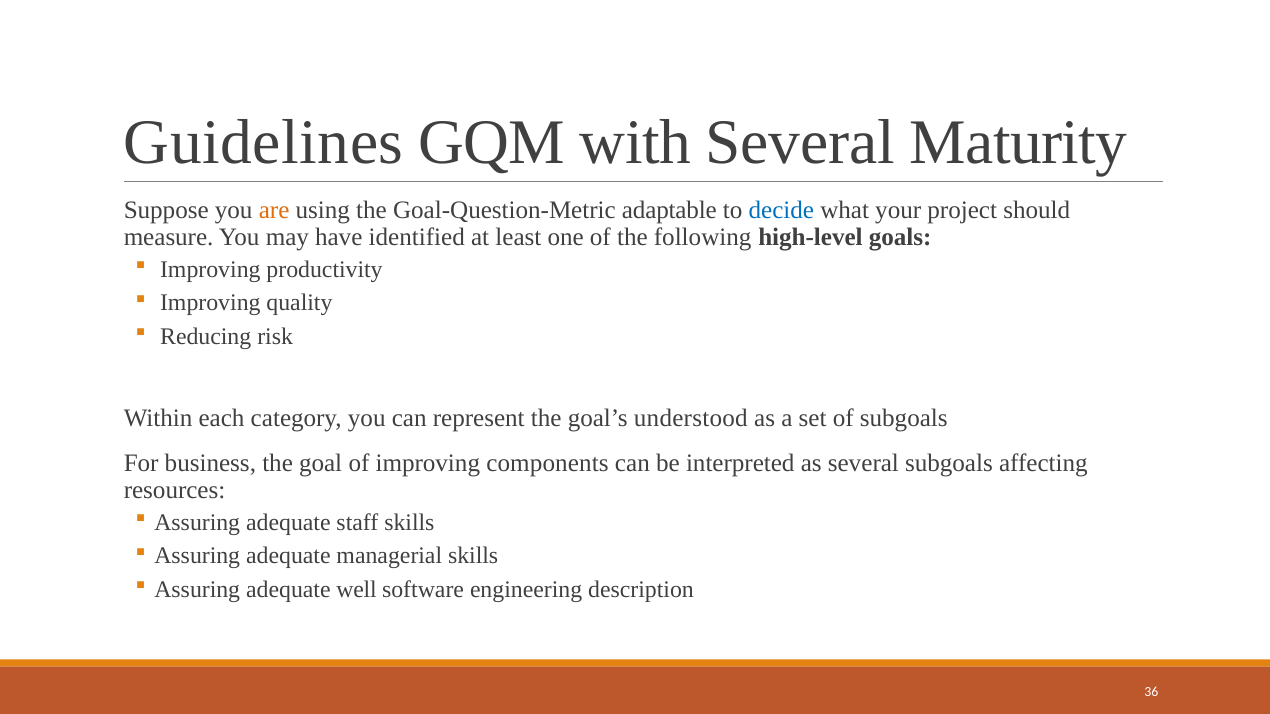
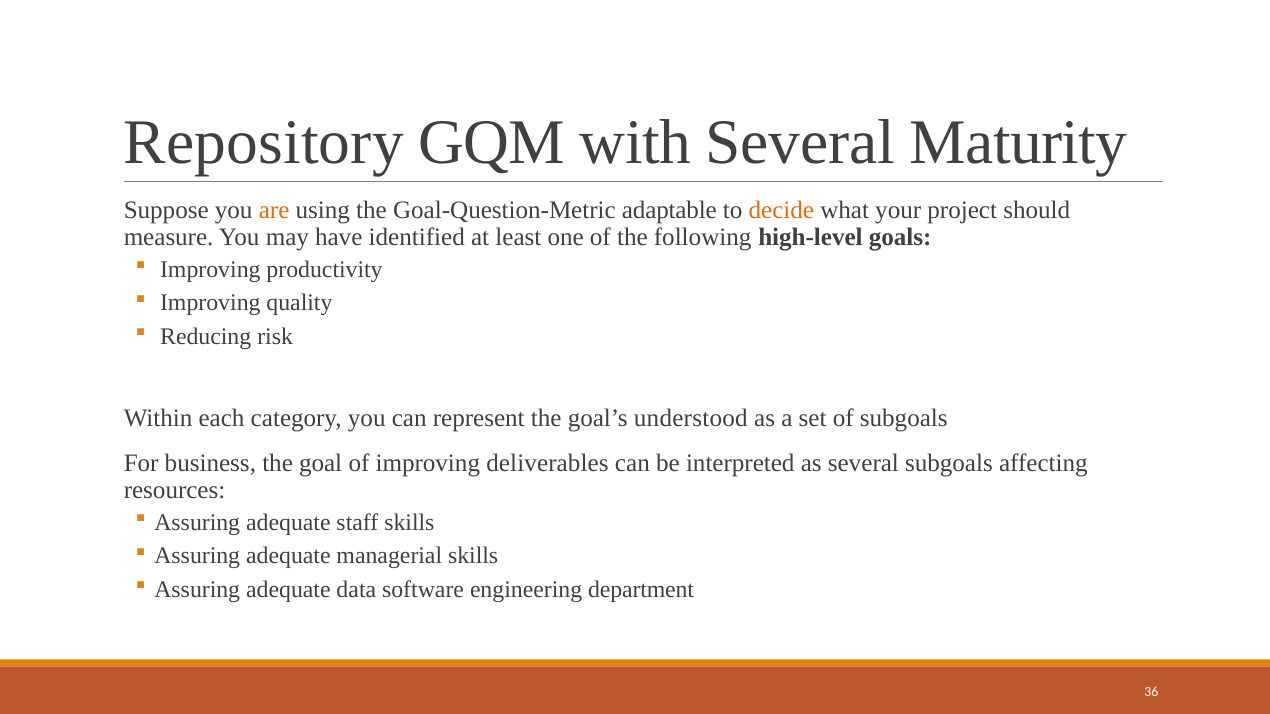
Guidelines: Guidelines -> Repository (264, 142)
decide colour: blue -> orange (781, 210)
components: components -> deliverables (548, 464)
well: well -> data (356, 590)
description: description -> department (641, 590)
